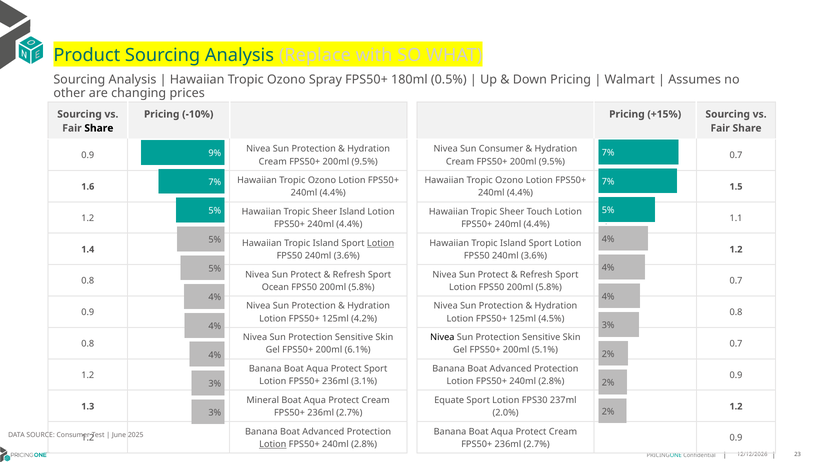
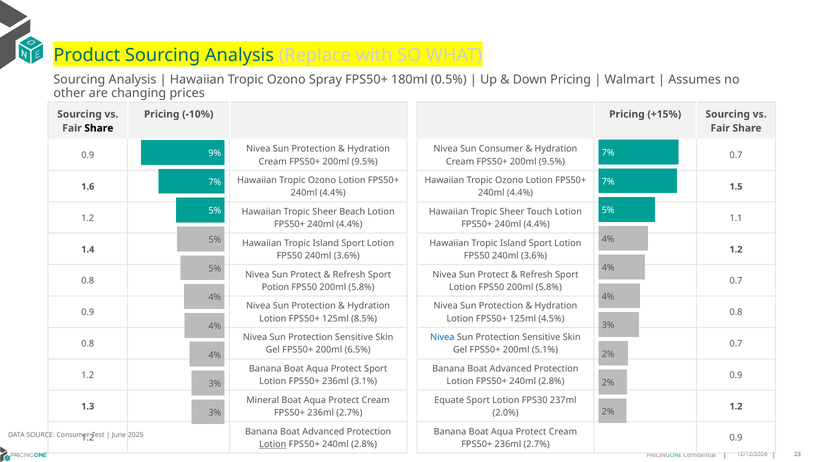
Sheer Island: Island -> Beach (352, 212)
Lotion underline: present -> none (381, 243)
Ocean: Ocean -> Potion (275, 287)
4.2%: 4.2% -> 8.5% (364, 318)
Nivea colour: black -> blue (442, 337)
6.1%: 6.1% -> 6.5% (358, 350)
